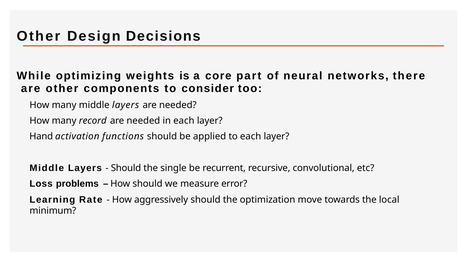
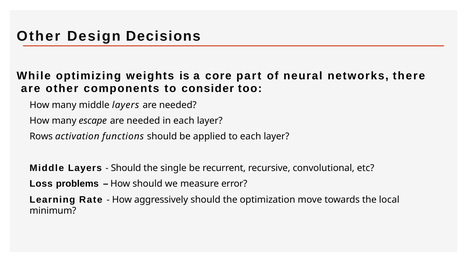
record: record -> escape (93, 121)
Hand: Hand -> Rows (41, 137)
